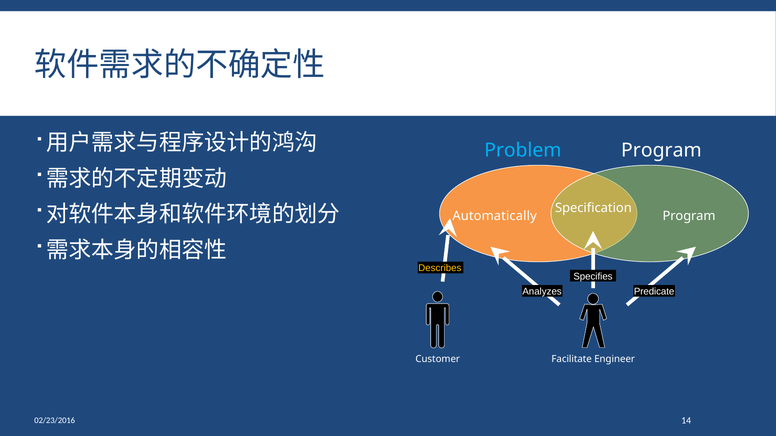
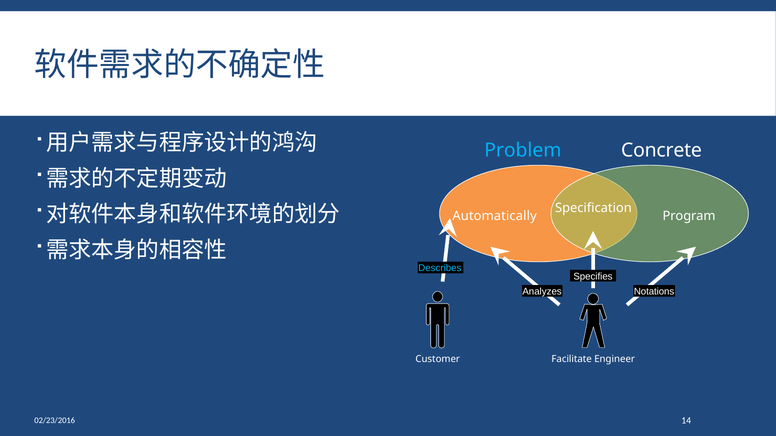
Program: Program -> Concrete (662, 150)
Describes colour: yellow -> light blue (440, 269)
Predicate: Predicate -> Notations (654, 292)
